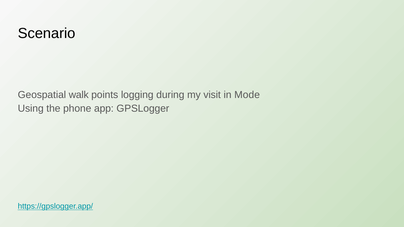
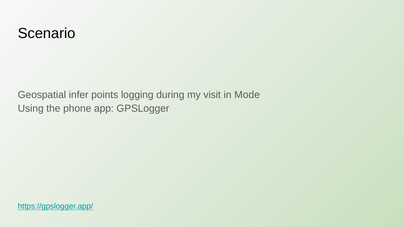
walk: walk -> infer (79, 95)
